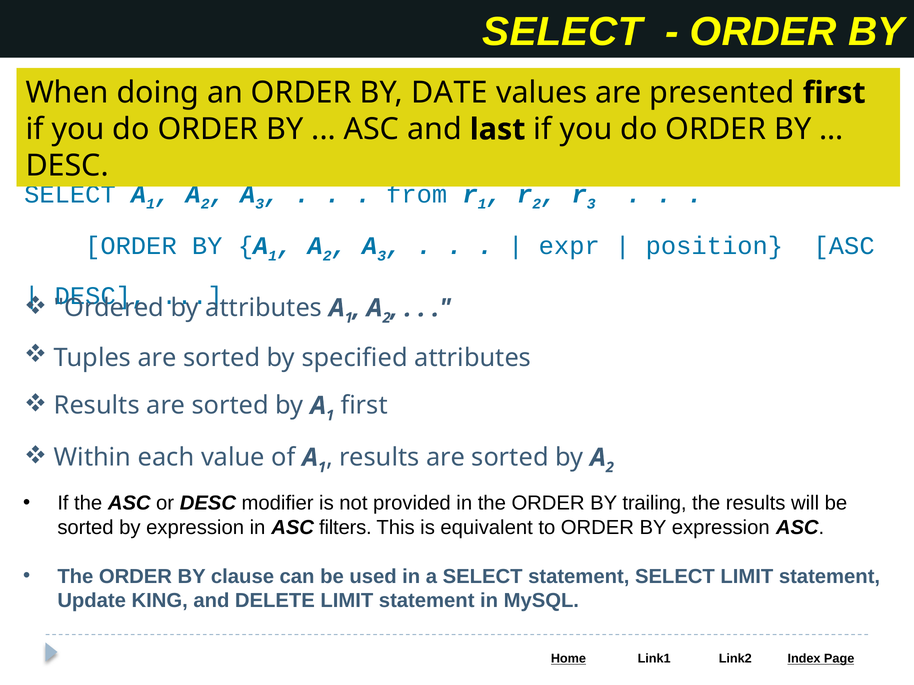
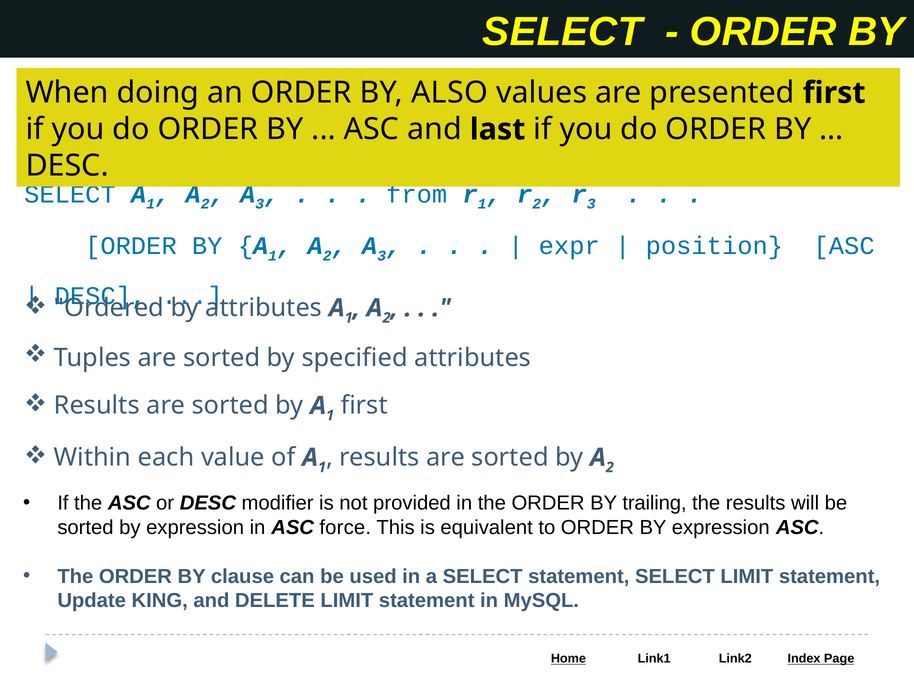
DATE: DATE -> ALSO (450, 93)
filters: filters -> force (345, 528)
